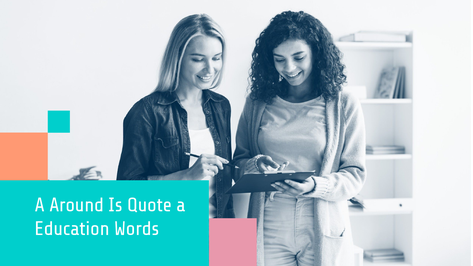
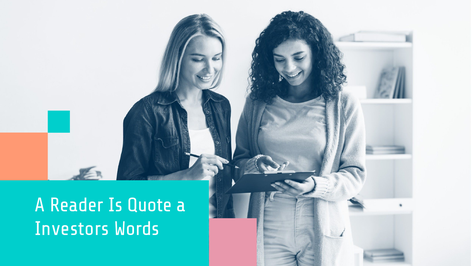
Around: Around -> Reader (77, 205)
Education: Education -> Investors (72, 229)
